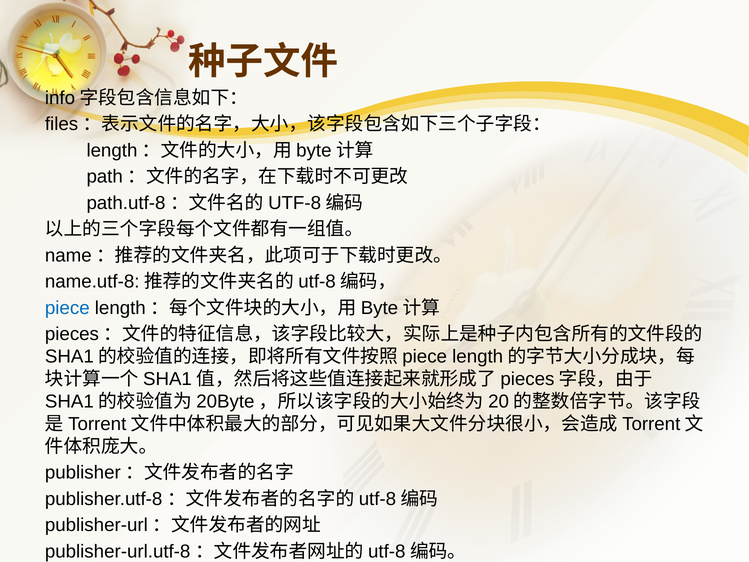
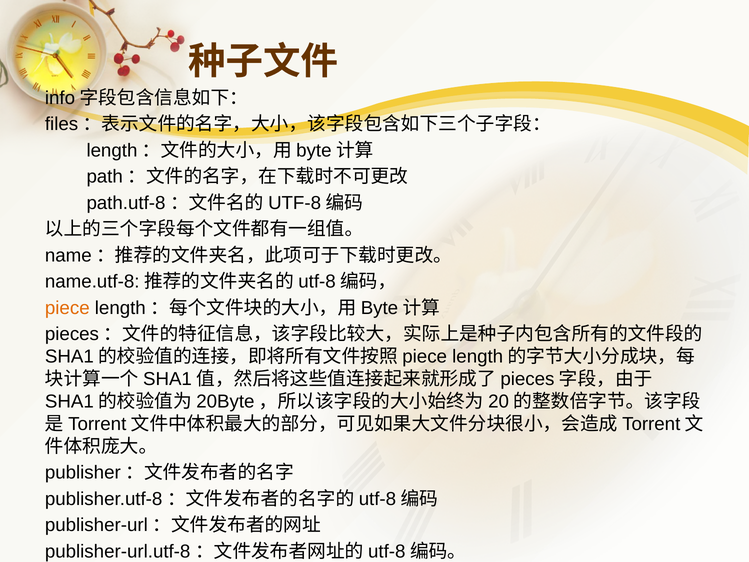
piece colour: blue -> orange (67, 308)
